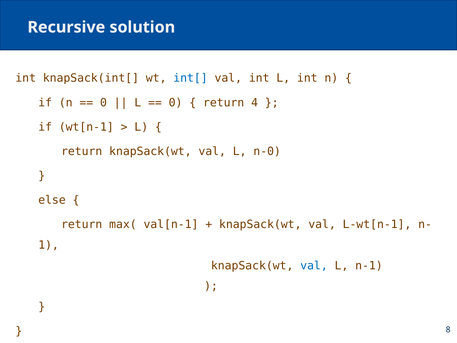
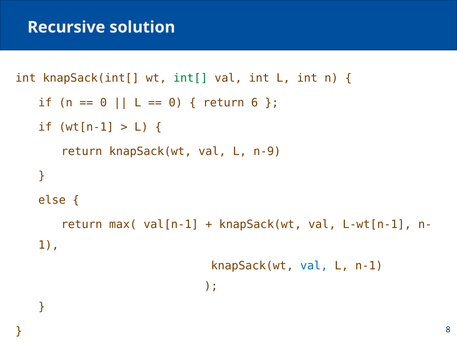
int[ colour: blue -> green (191, 78)
4: 4 -> 6 (255, 103)
n-0: n-0 -> n-9 (267, 151)
